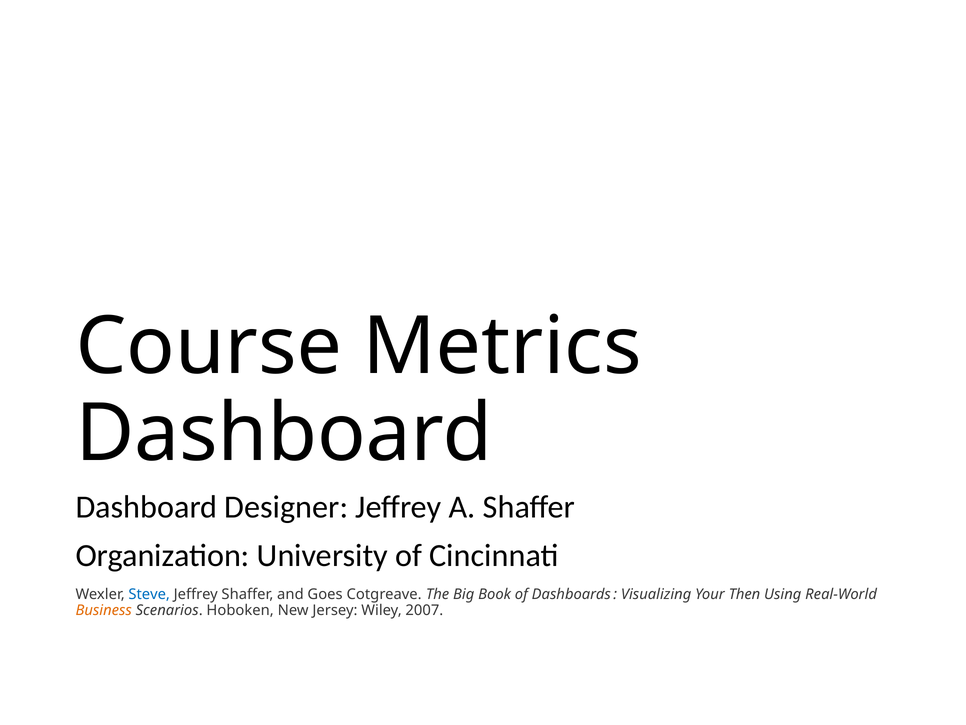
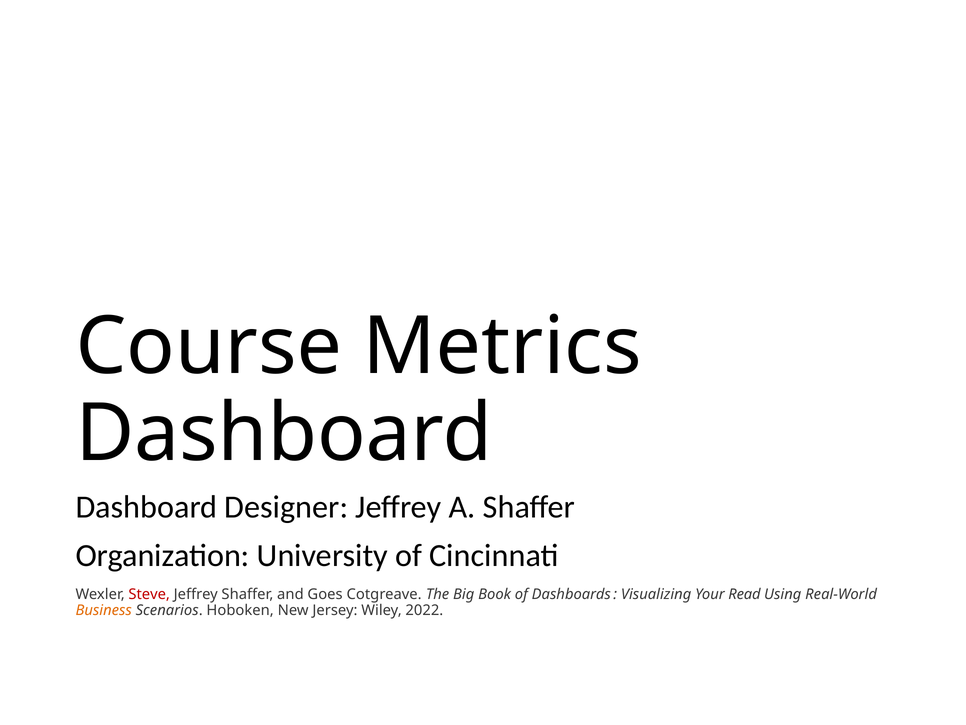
Steve colour: blue -> red (149, 594)
Then: Then -> Read (744, 594)
2007: 2007 -> 2022 (424, 610)
